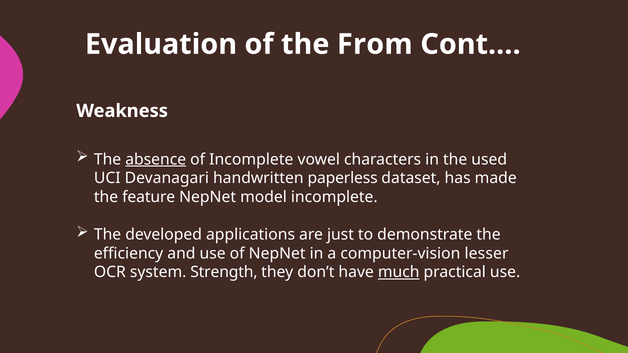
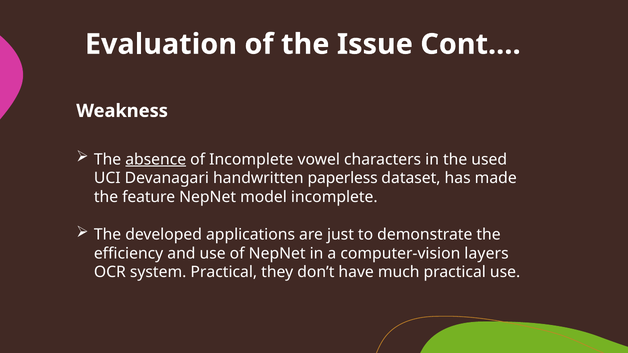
From: From -> Issue (375, 44)
lesser: lesser -> layers (487, 254)
system Strength: Strength -> Practical (224, 273)
much underline: present -> none (399, 273)
